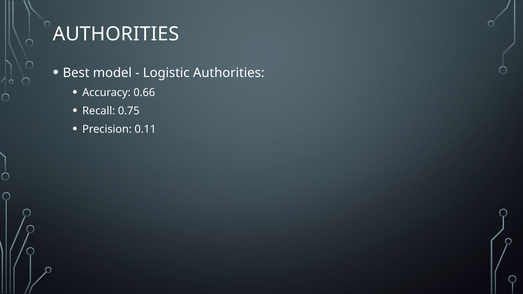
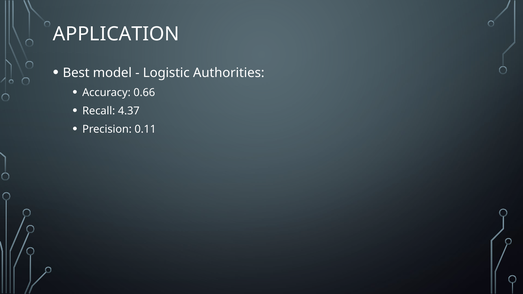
AUTHORITIES: AUTHORITIES -> APPLICATION (116, 34)
0.75: 0.75 -> 4.37 (129, 111)
